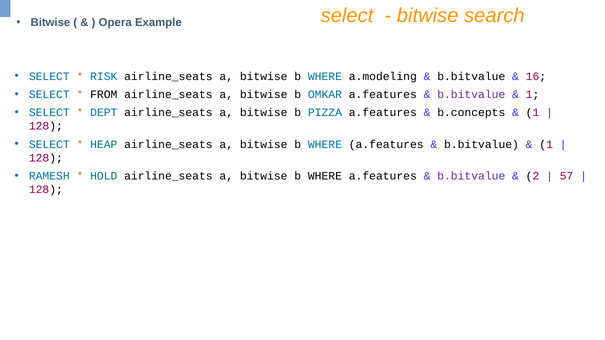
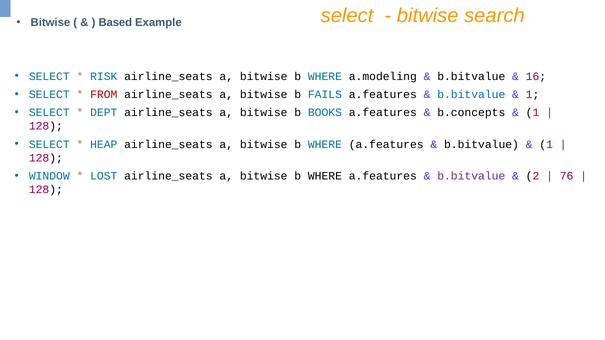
Opera: Opera -> Based (115, 23)
FROM colour: black -> red (104, 94)
OMKAR: OMKAR -> FAILS (325, 94)
b.bitvalue colour: purple -> blue (471, 94)
PIZZA: PIZZA -> BOOKS (325, 113)
RAMESH: RAMESH -> WINDOW (49, 176)
HOLD: HOLD -> LOST (104, 176)
57: 57 -> 76 (567, 176)
